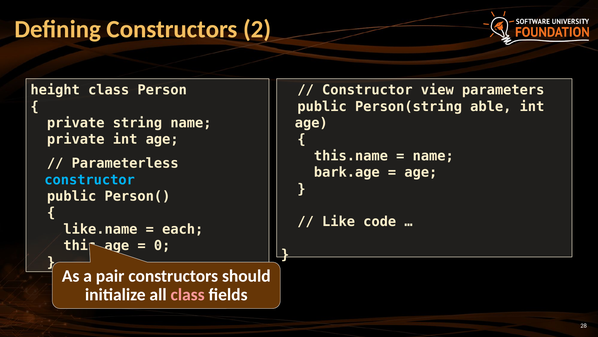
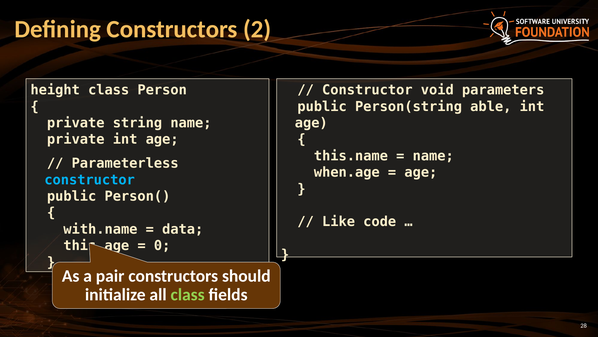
view: view -> void (437, 90)
bark.age: bark.age -> when.age (347, 172)
like.name: like.name -> with.name (100, 229)
each: each -> data (183, 229)
class colour: pink -> light green (188, 294)
